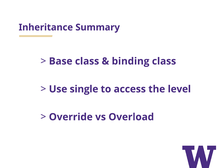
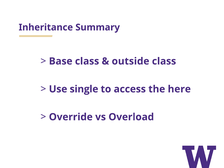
binding: binding -> outside (131, 61)
level: level -> here (179, 89)
